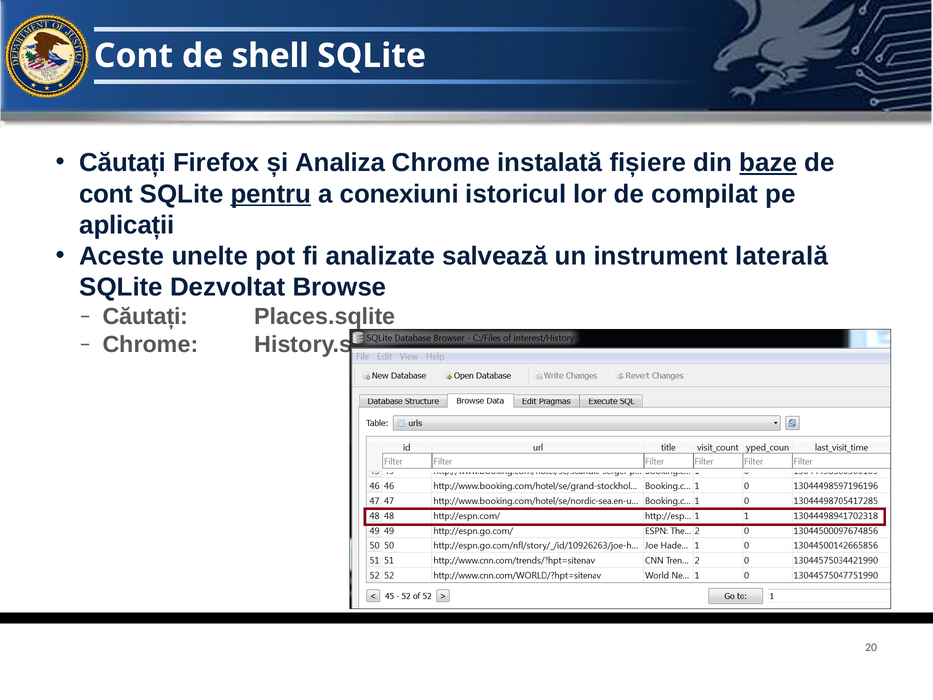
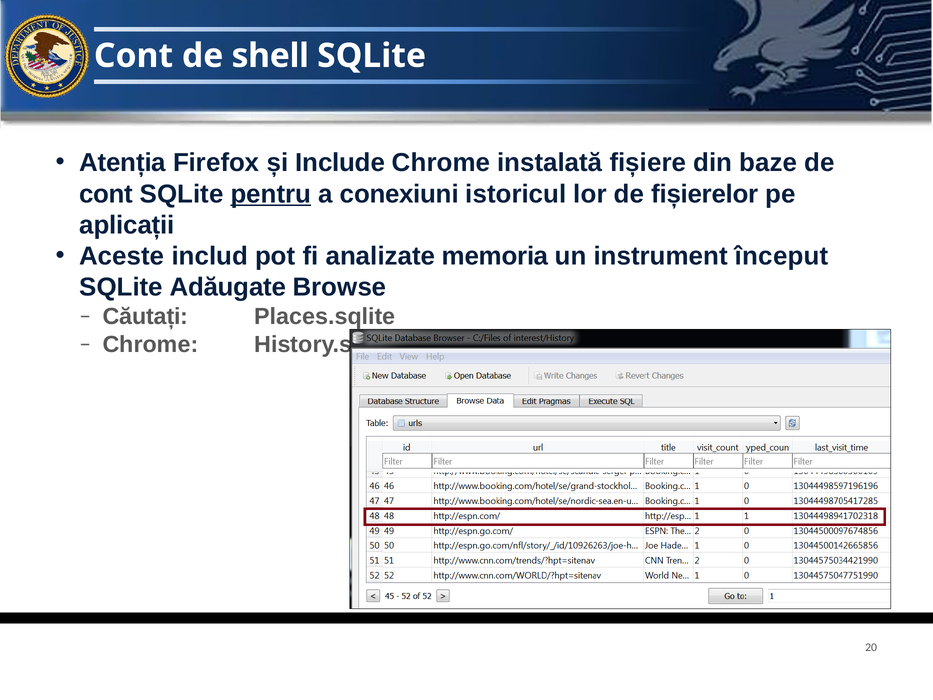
Căutați: Căutați -> Atenția (123, 163)
Analiza: Analiza -> Include (340, 163)
baze underline: present -> none (768, 163)
compilat: compilat -> fișierelor (705, 194)
unelte: unelte -> includ (210, 256)
salvează: salvează -> memoria (495, 256)
laterală: laterală -> început (782, 256)
Dezvoltat: Dezvoltat -> Adăugate (228, 287)
